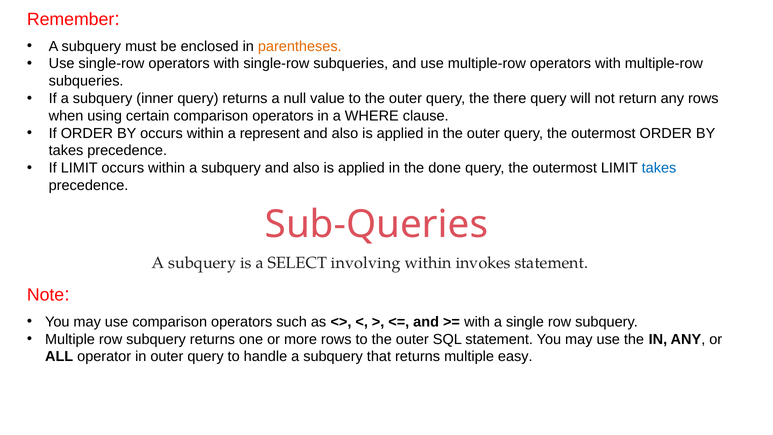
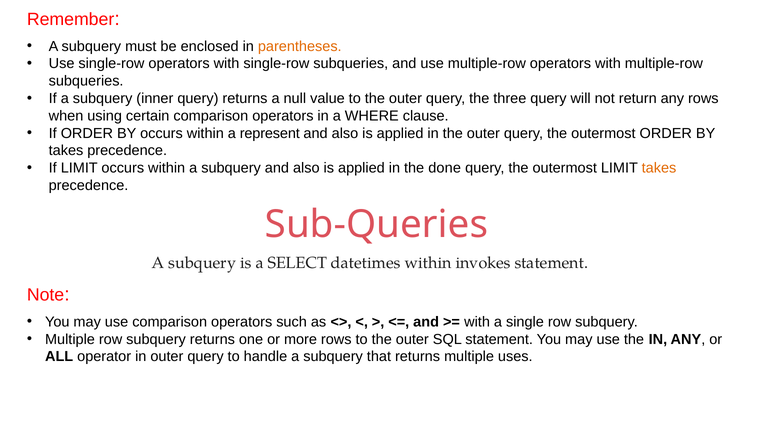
there: there -> three (510, 98)
takes colour: blue -> orange (659, 168)
involving: involving -> datetimes (366, 263)
easy: easy -> uses (515, 357)
